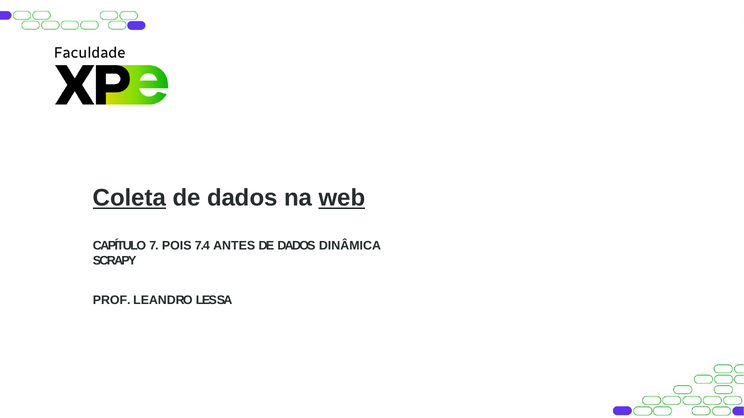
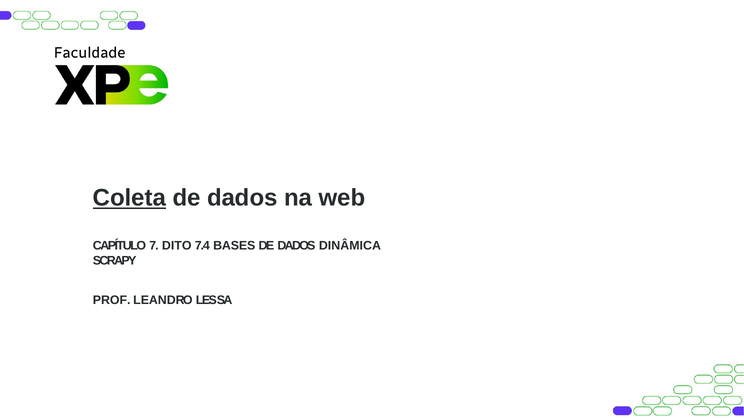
web underline: present -> none (342, 198)
POIS: POIS -> DITO (177, 246)
ANTES: ANTES -> BASES (234, 246)
